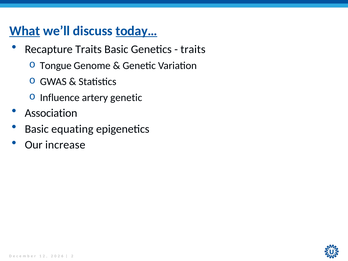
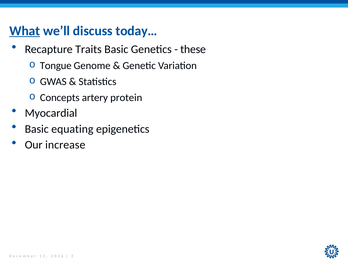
today… underline: present -> none (136, 31)
traits: traits -> these (193, 49)
Influence: Influence -> Concepts (60, 98)
artery genetic: genetic -> protein (126, 98)
Association: Association -> Myocardial (51, 113)
